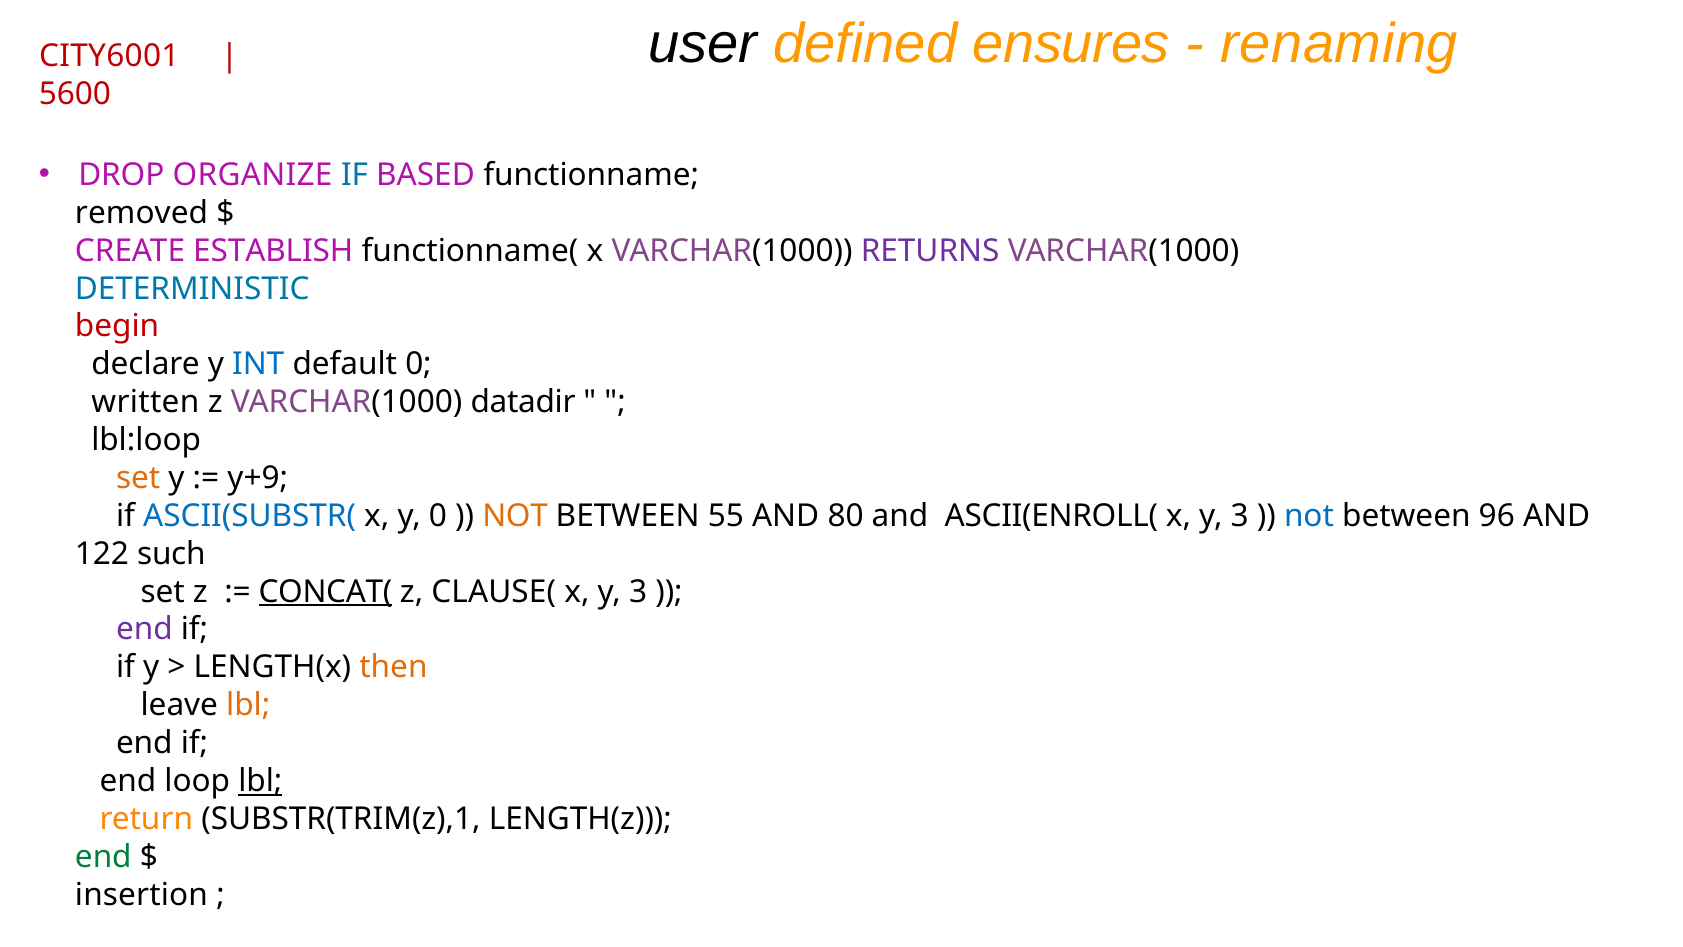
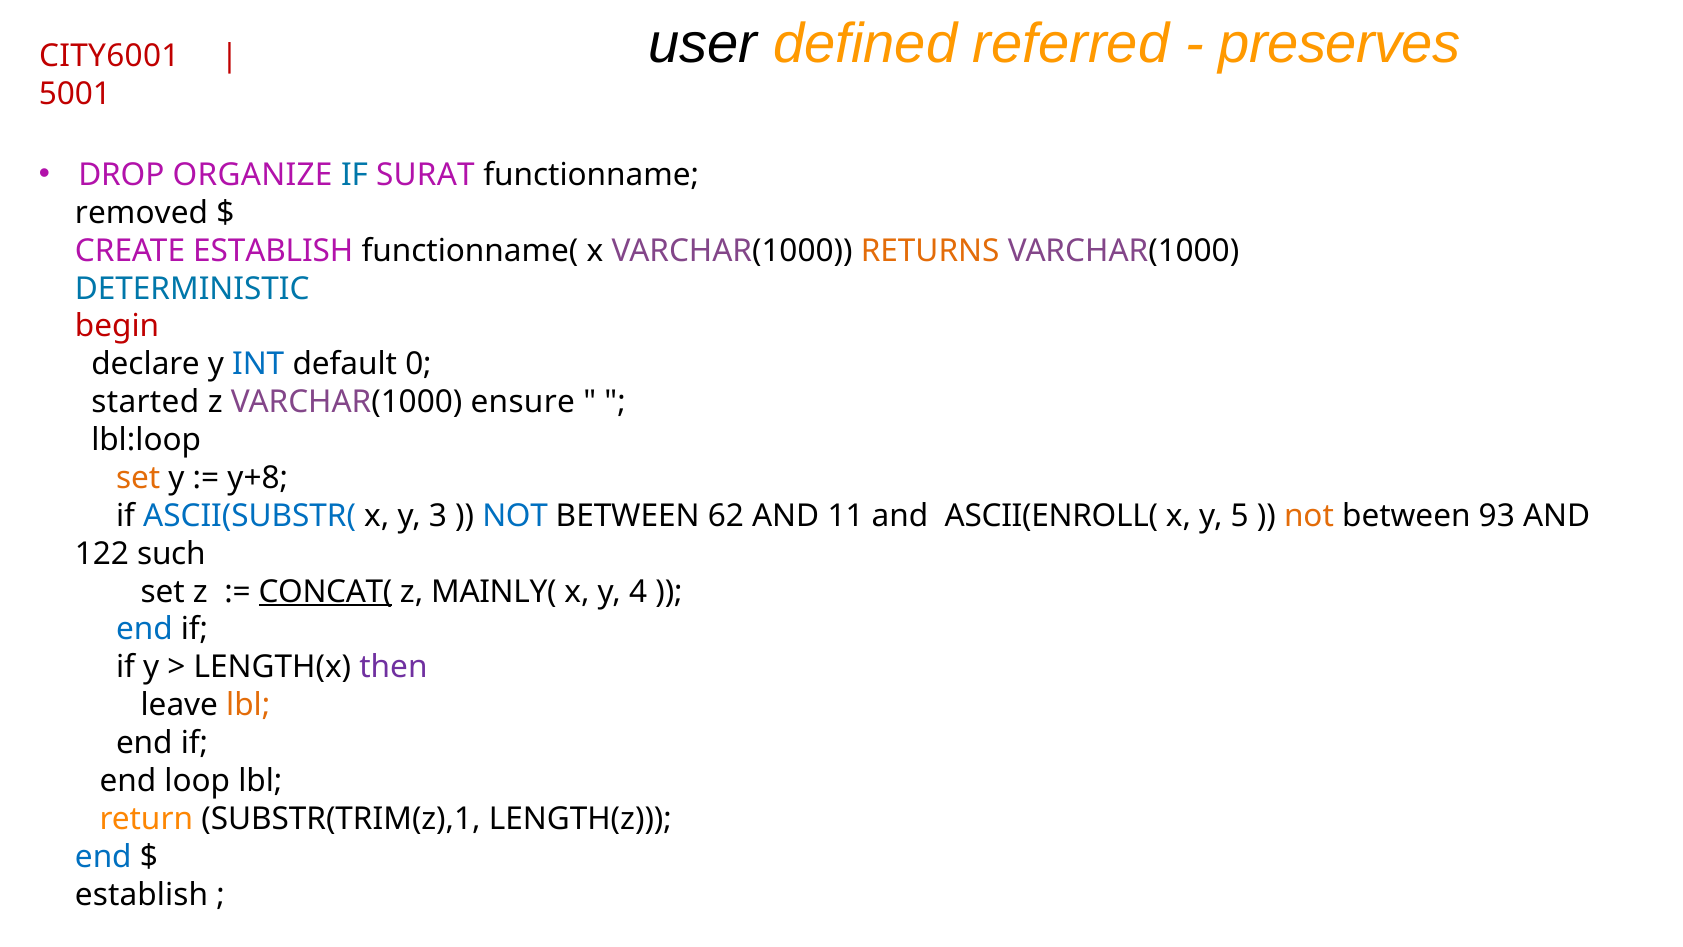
ensures: ensures -> referred (1071, 44)
renaming: renaming -> preserves (1340, 44)
5600: 5600 -> 5001 (75, 94)
BASED: BASED -> SURAT (425, 175)
RETURNS colour: purple -> orange (930, 251)
written: written -> started (145, 402)
datadir: datadir -> ensure (523, 402)
y+9: y+9 -> y+8 (258, 478)
y 0: 0 -> 3 (438, 516)
NOT colour: orange -> blue (515, 516)
55: 55 -> 62 (726, 516)
80: 80 -> 11 (846, 516)
3: 3 -> 5 (1240, 516)
not colour: blue -> orange (1309, 516)
96: 96 -> 93 (1497, 516)
CLAUSE(: CLAUSE( -> MAINLY( (494, 591)
3: 3 -> 4 (638, 591)
end colour: purple -> blue (144, 629)
then colour: orange -> purple (393, 667)
lbl underline: present -> none (260, 781)
end colour: green -> blue (103, 857)
insertion: insertion -> establish (141, 894)
